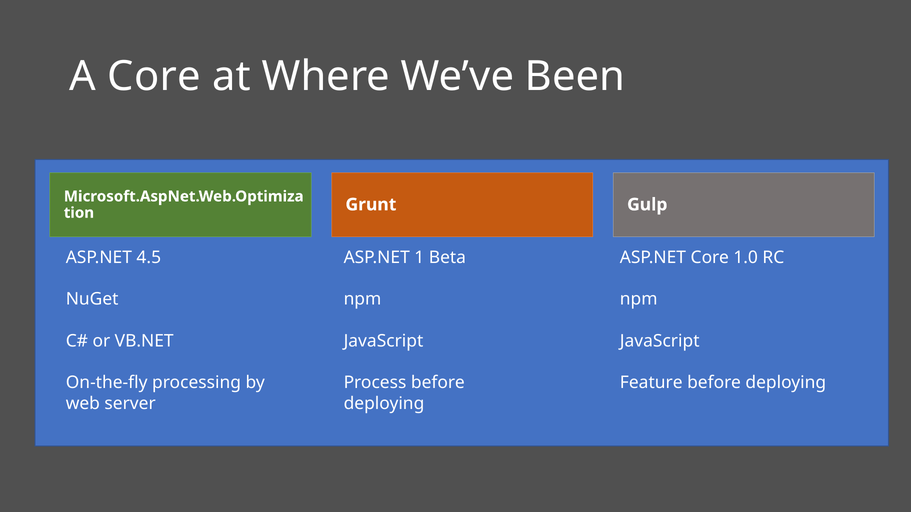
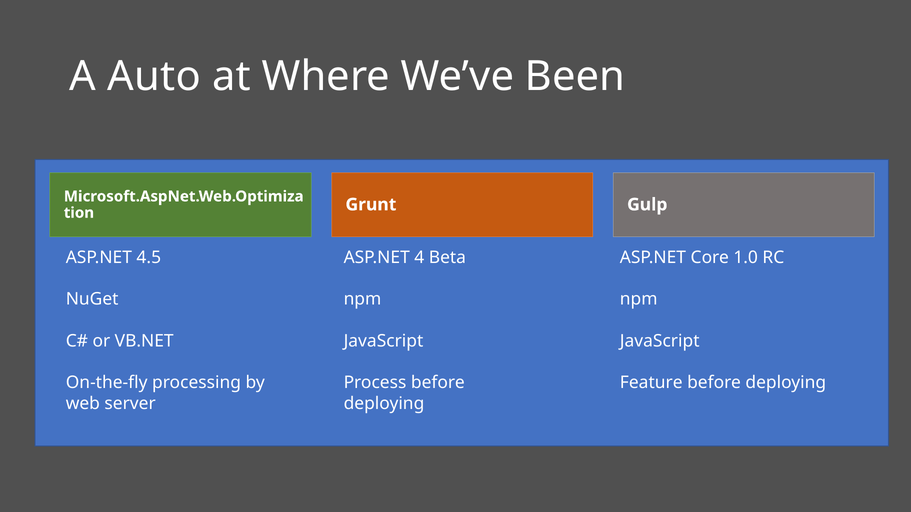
A Core: Core -> Auto (154, 77)
1: 1 -> 4 (419, 258)
